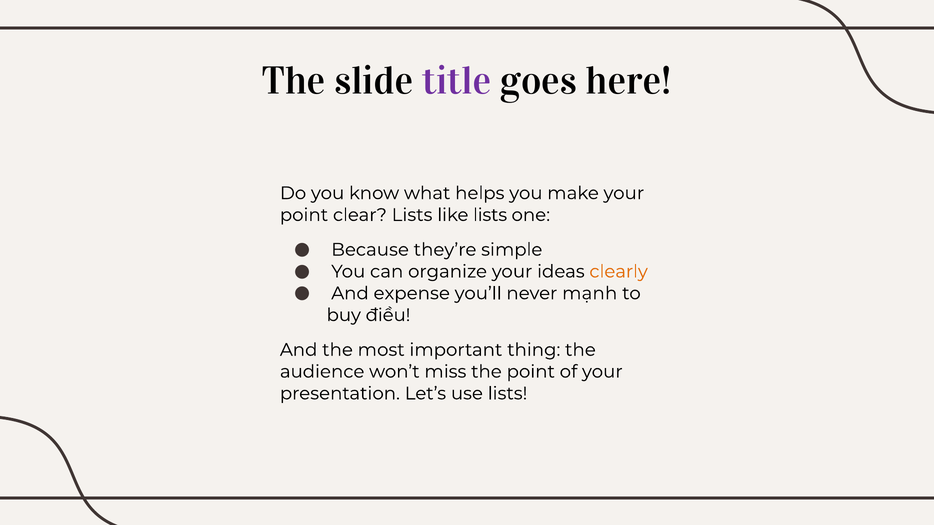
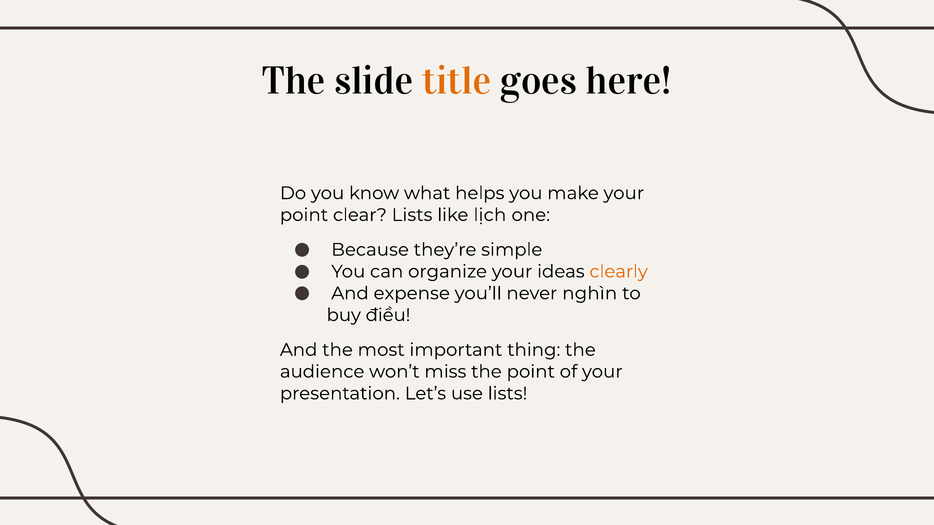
title colour: purple -> orange (457, 81)
like lists: lists -> lịch (490, 215)
mạnh: mạnh -> nghìn (590, 294)
